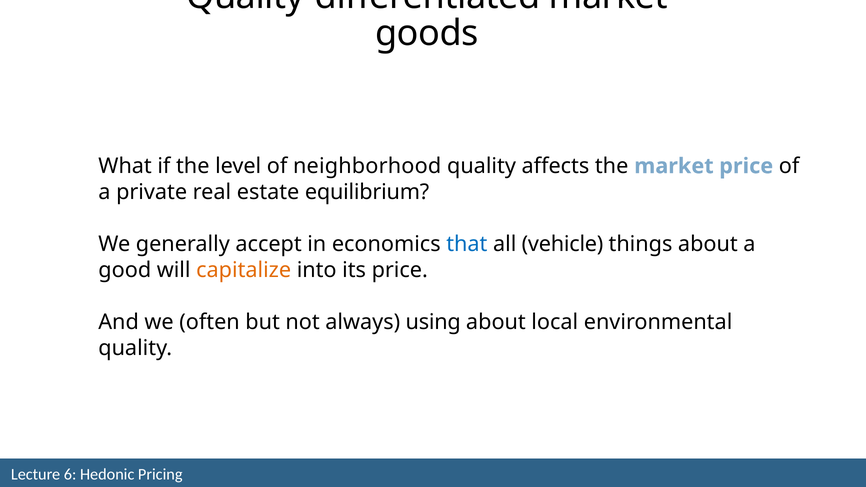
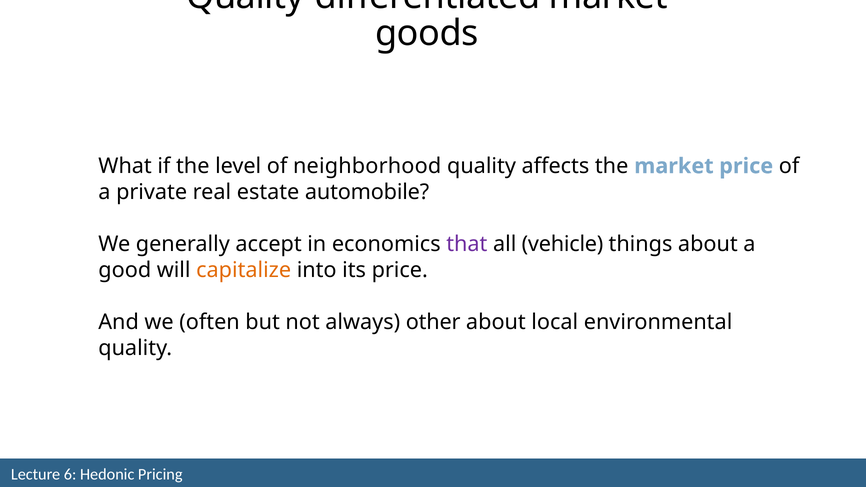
equilibrium: equilibrium -> automobile (367, 192)
that colour: blue -> purple (467, 244)
using: using -> other (433, 322)
